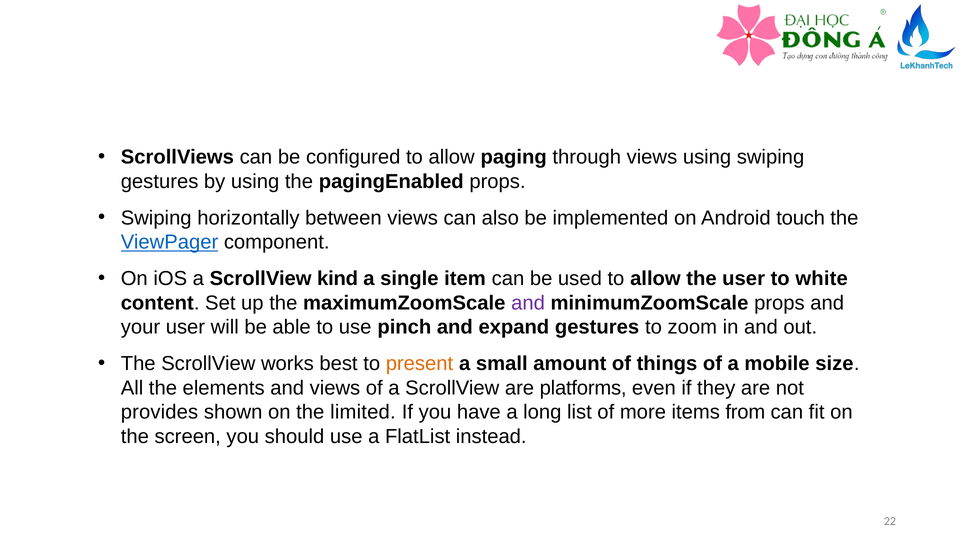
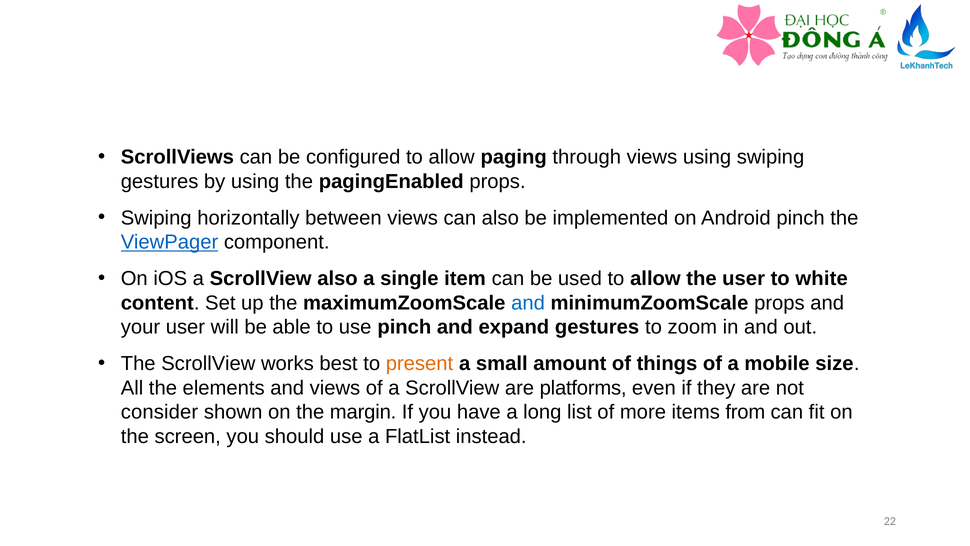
Android touch: touch -> pinch (801, 218)
ScrollView kind: kind -> also (337, 278)
and colour: purple -> blue (528, 303)
provides: provides -> consider (159, 412)
limited: limited -> margin (363, 412)
